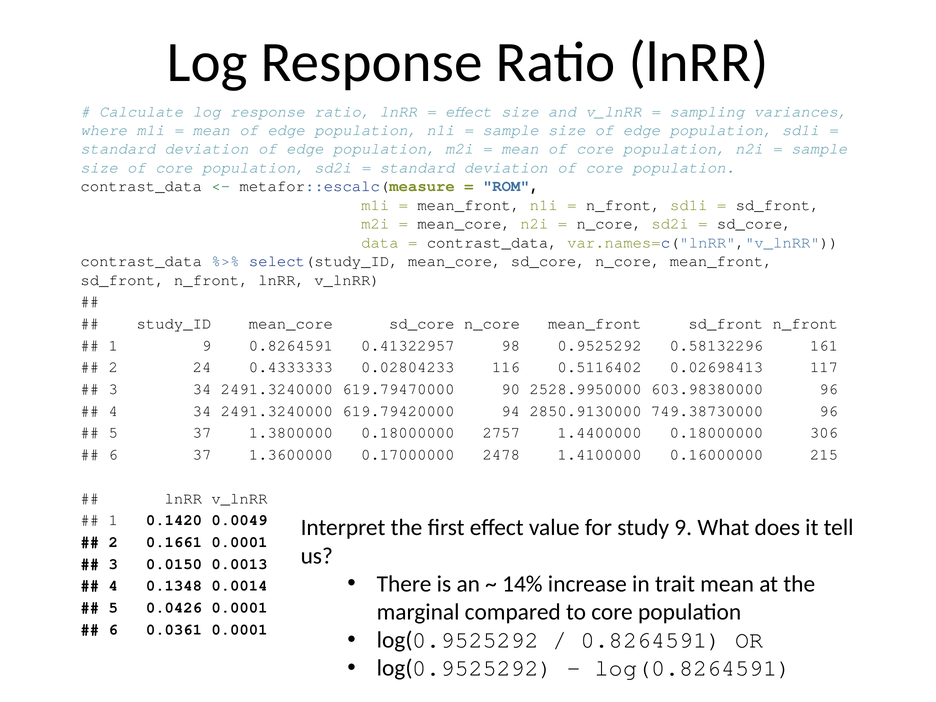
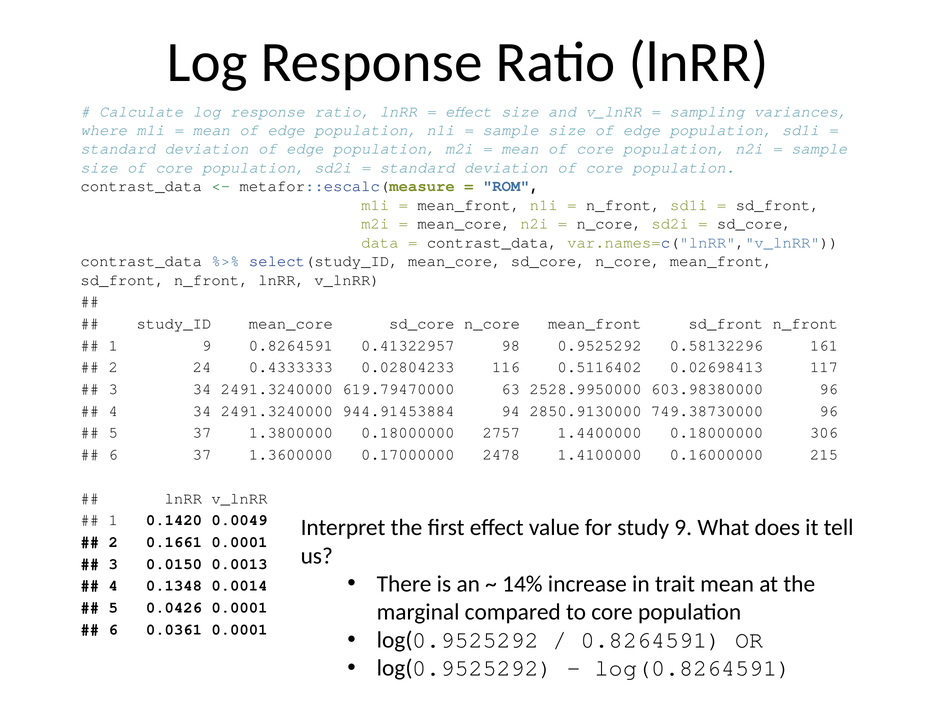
90: 90 -> 63 (511, 389)
619.79420000: 619.79420000 -> 944.91453884 (398, 411)
